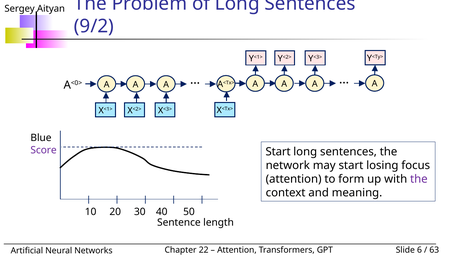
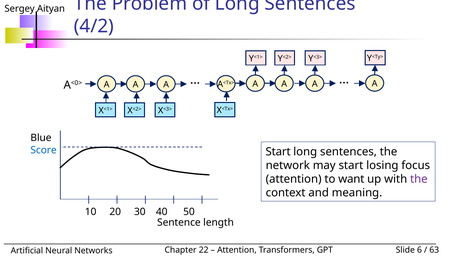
9/2: 9/2 -> 4/2 (94, 26)
Score colour: purple -> blue (44, 150)
form: form -> want (351, 179)
